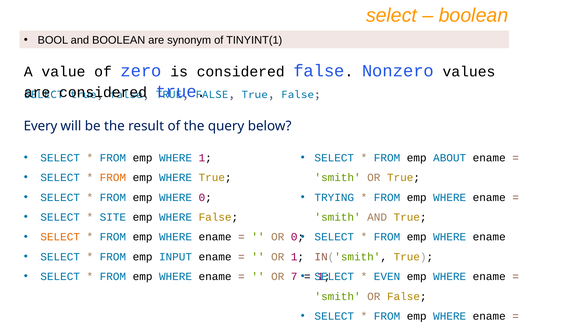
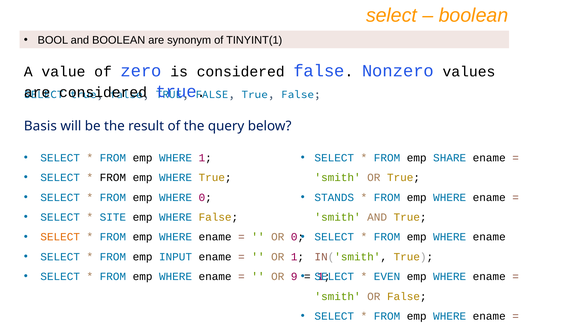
Every: Every -> Basis (40, 126)
ABOUT: ABOUT -> SHARE (450, 158)
FROM colour: orange -> black (113, 177)
TRYING: TRYING -> STANDS (334, 197)
7: 7 -> 9 (294, 276)
